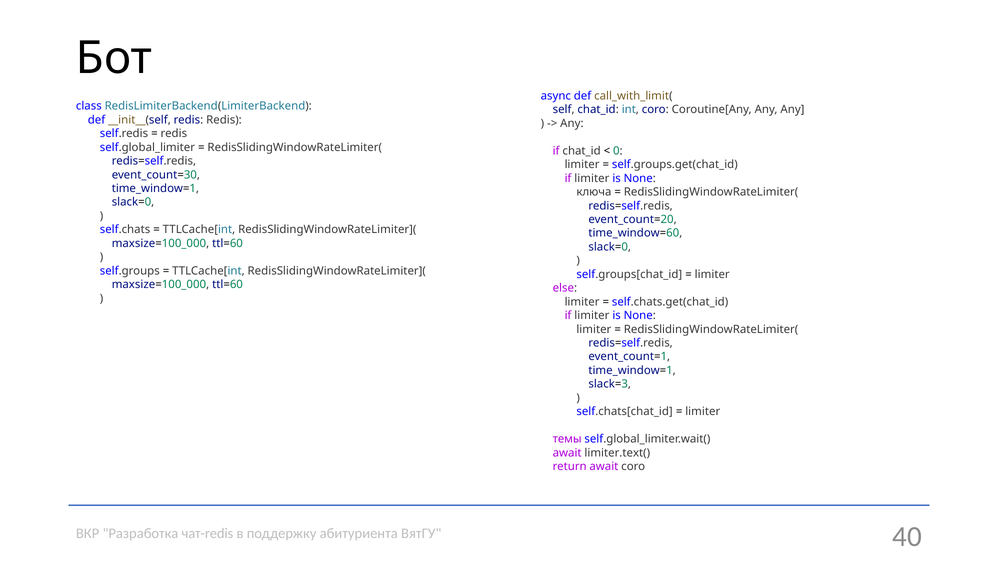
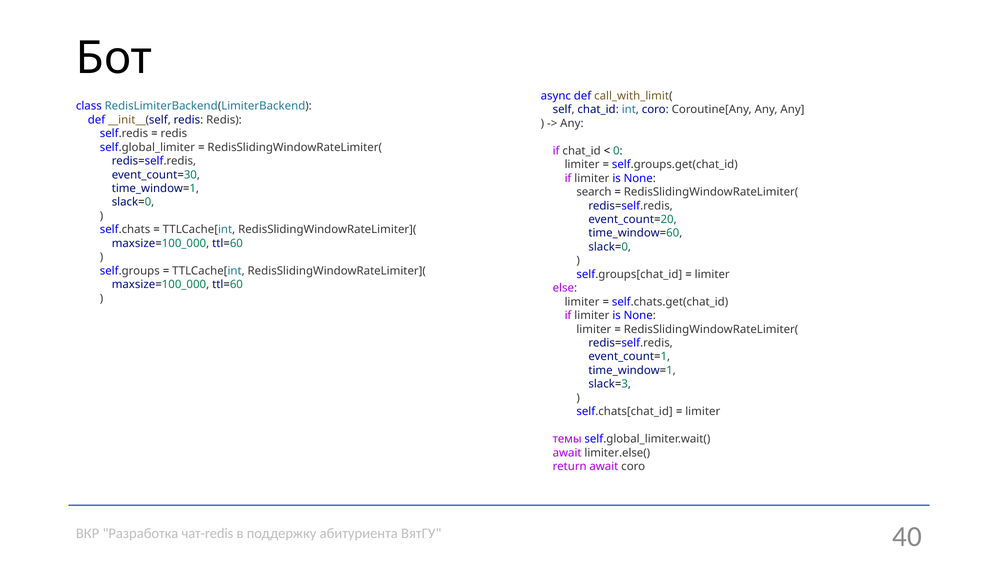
ключа: ключа -> search (594, 192)
limiter.text(: limiter.text( -> limiter.else( (617, 453)
